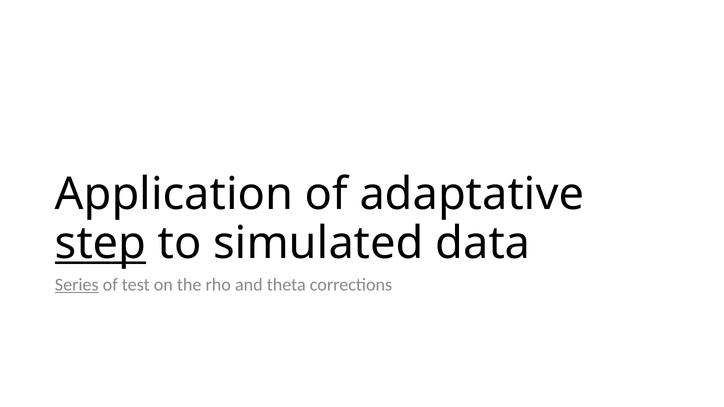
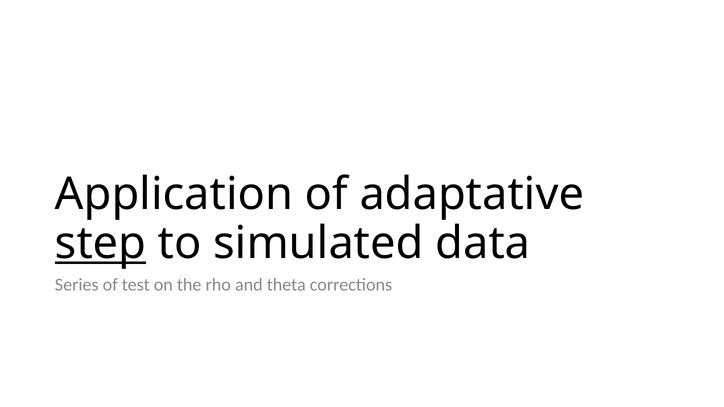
Series underline: present -> none (77, 285)
